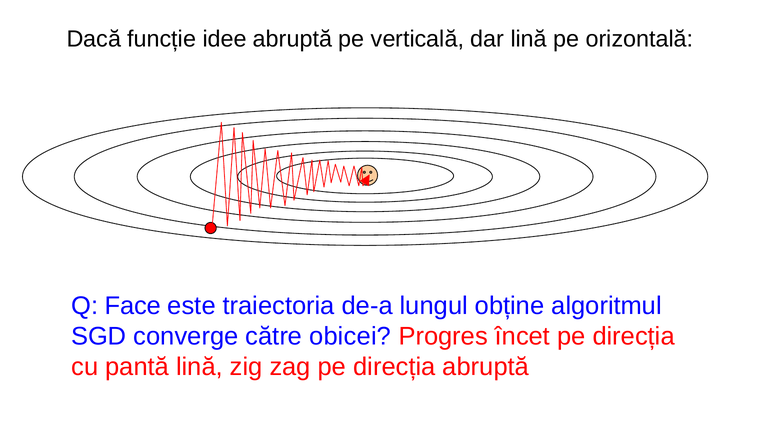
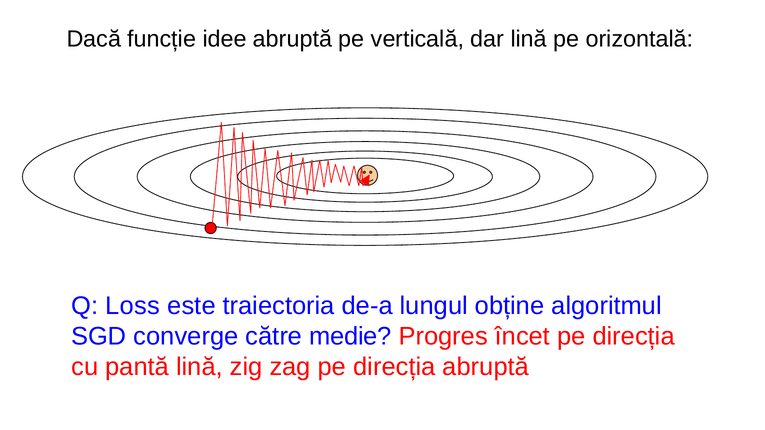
Face: Face -> Loss (133, 306)
obicei: obicei -> medie (350, 337)
